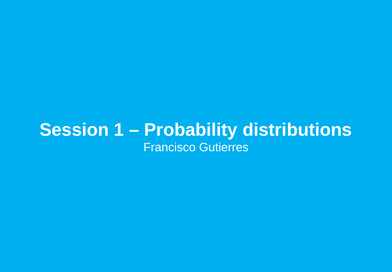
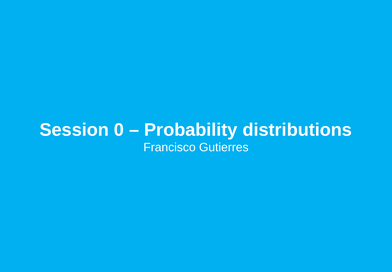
1: 1 -> 0 (119, 129)
